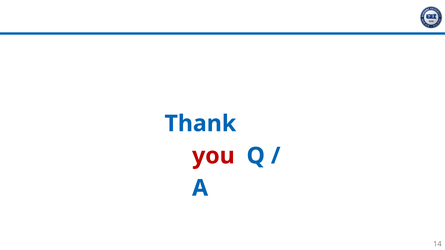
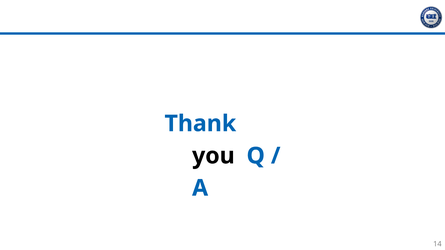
you colour: red -> black (213, 156)
